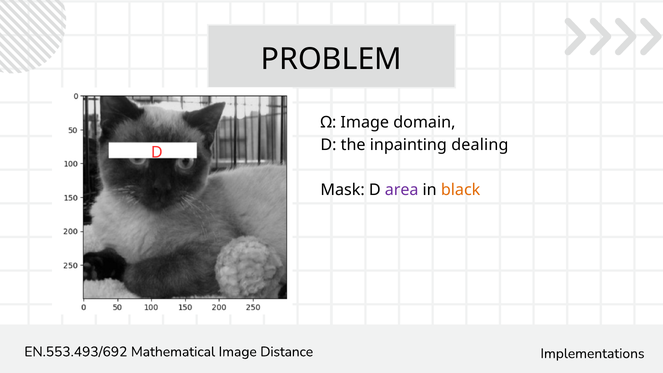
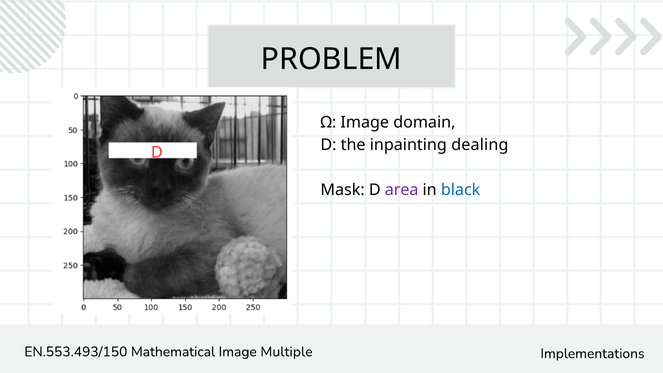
black colour: orange -> blue (461, 190)
EN.553.493/692: EN.553.493/692 -> EN.553.493/150 (76, 352)
Distance: Distance -> Multiple (287, 352)
